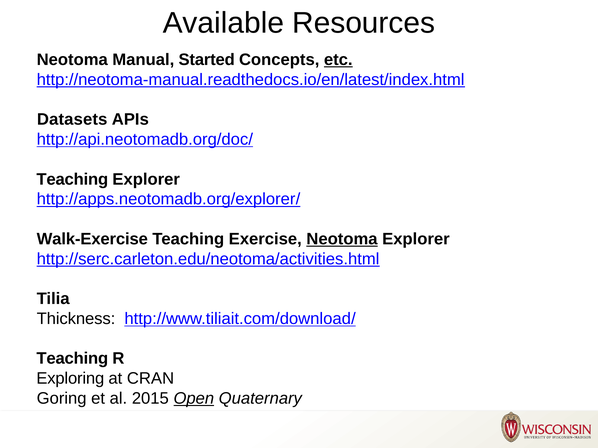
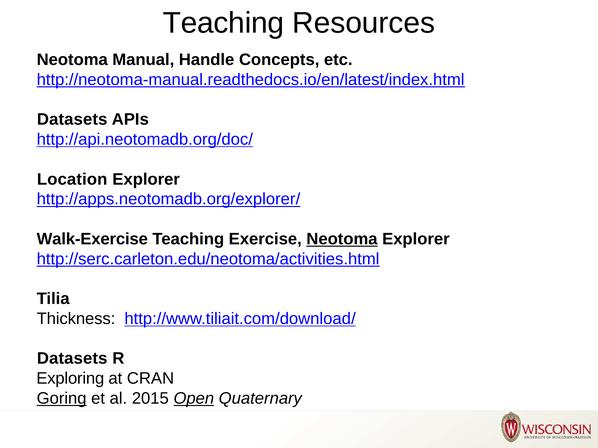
Available: Available -> Teaching (223, 23)
Started: Started -> Handle (207, 60)
etc underline: present -> none (338, 60)
Teaching: Teaching -> Location (72, 179)
Teaching: Teaching -> Datasets (72, 359)
Goring underline: none -> present (62, 399)
